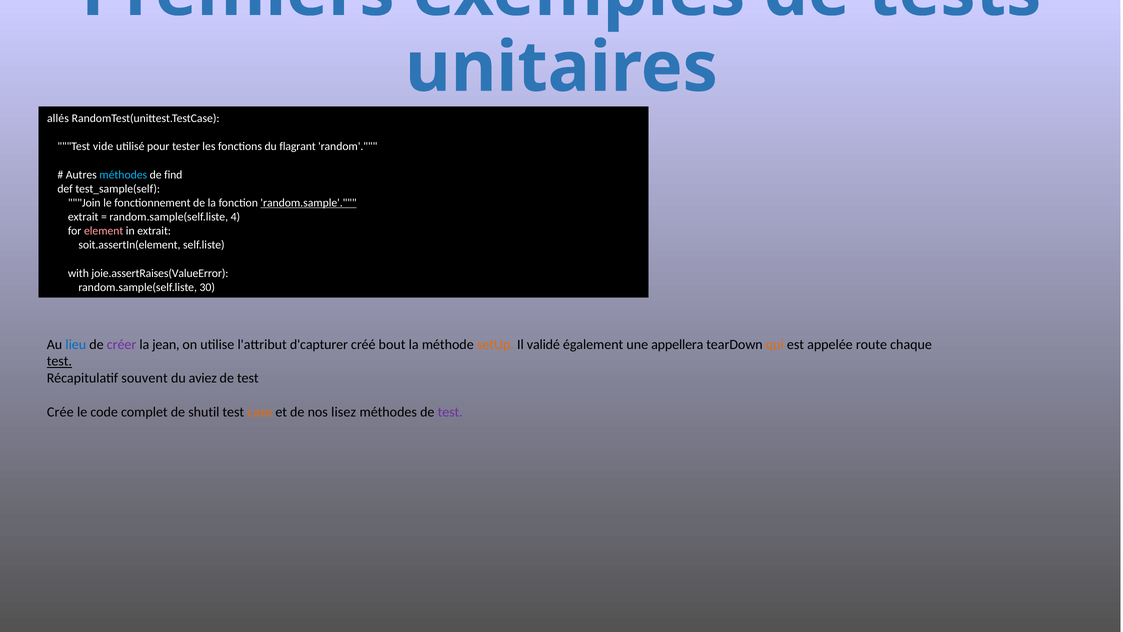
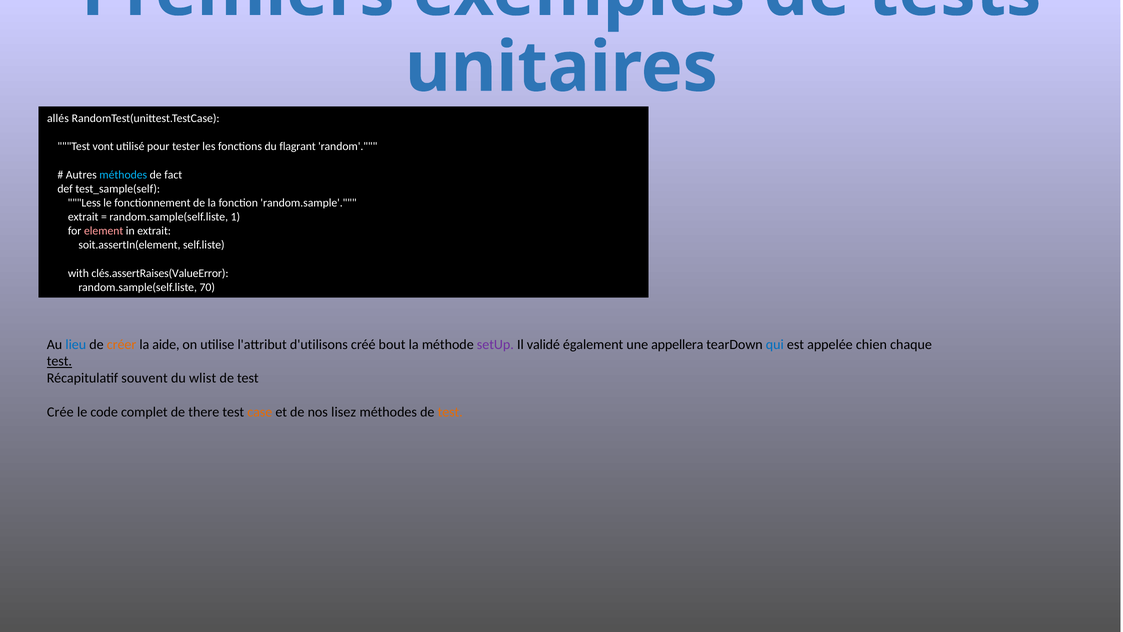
vide: vide -> vont (103, 147)
find: find -> fact (173, 175)
Join: Join -> Less (84, 203)
random.sample underline: present -> none (309, 203)
4: 4 -> 1 (235, 217)
joie.assertRaises(ValueError: joie.assertRaises(ValueError -> clés.assertRaises(ValueError (160, 273)
30: 30 -> 70 (207, 287)
créer colour: purple -> orange (122, 344)
jean: jean -> aide (166, 344)
d'capturer: d'capturer -> d'utilisons (319, 344)
setUp colour: orange -> purple (495, 344)
qui colour: orange -> blue (775, 344)
route: route -> chien (871, 344)
aviez: aviez -> wlist (203, 378)
shutil: shutil -> there (204, 412)
test colour: purple -> orange (450, 412)
